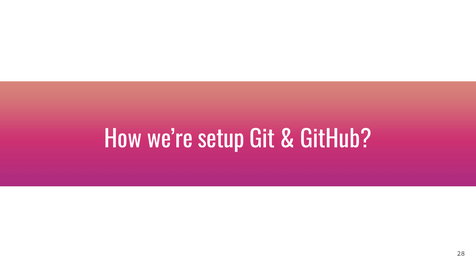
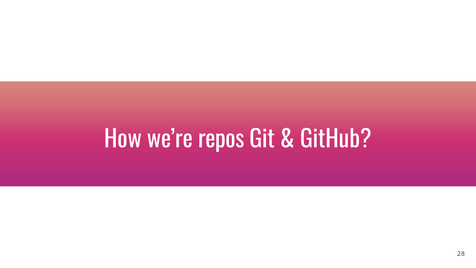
setup: setup -> repos (221, 139)
